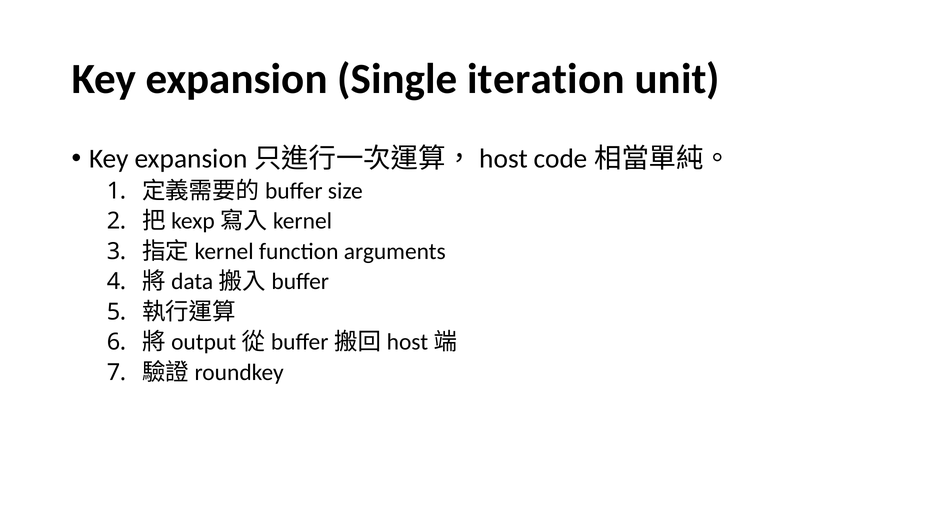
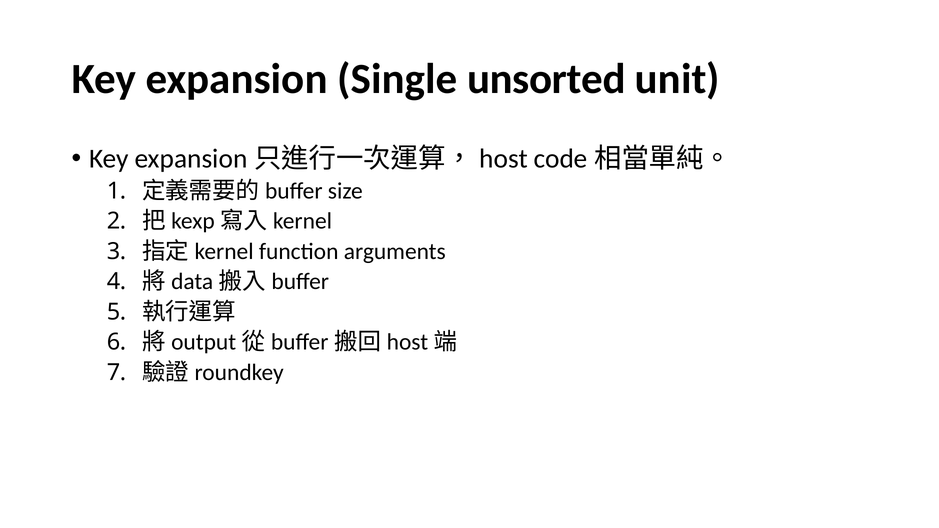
iteration: iteration -> unsorted (546, 79)
